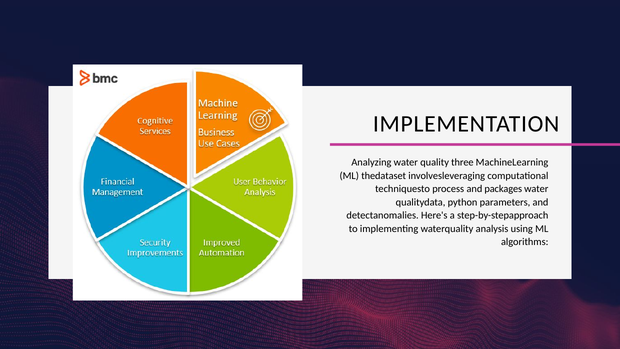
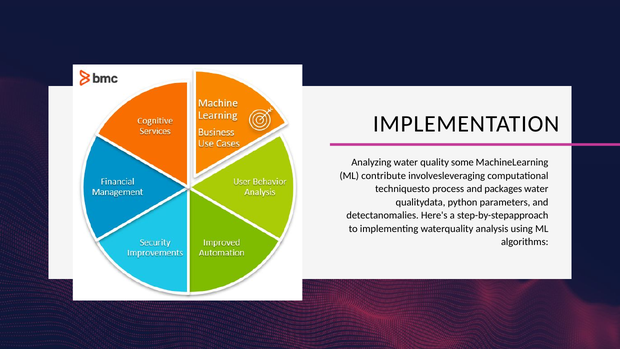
three: three -> some (462, 162)
thedataset: thedataset -> contribute (384, 175)
